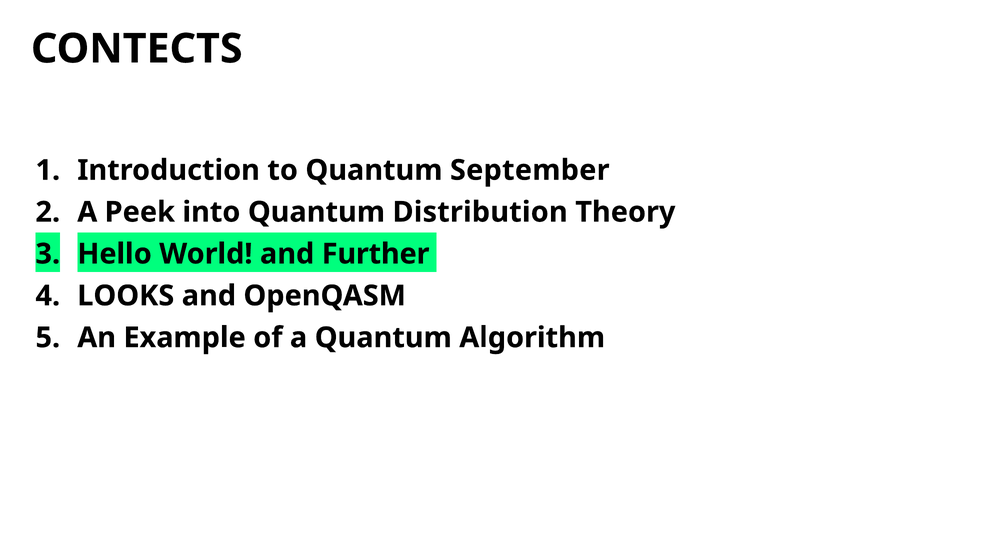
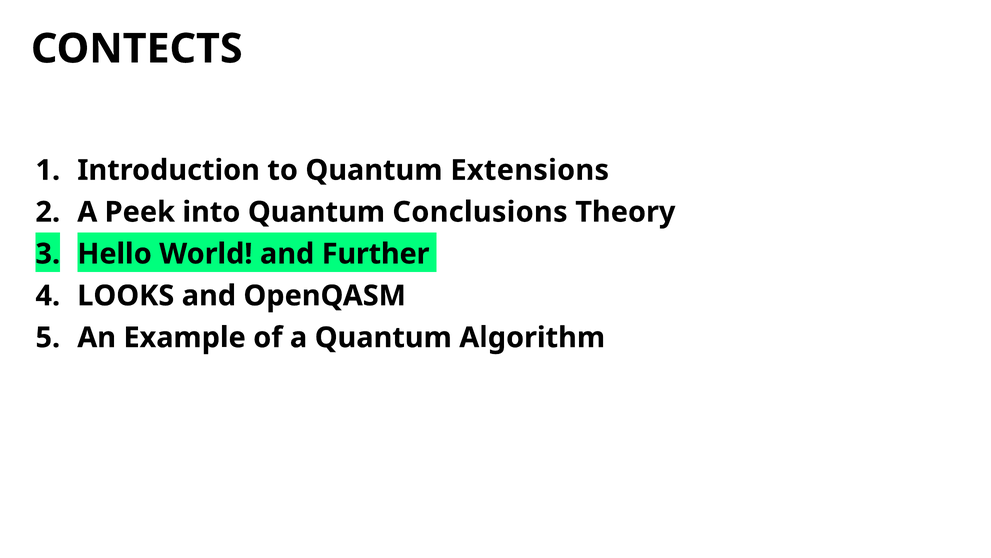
September: September -> Extensions (530, 170)
Distribution: Distribution -> Conclusions (480, 212)
